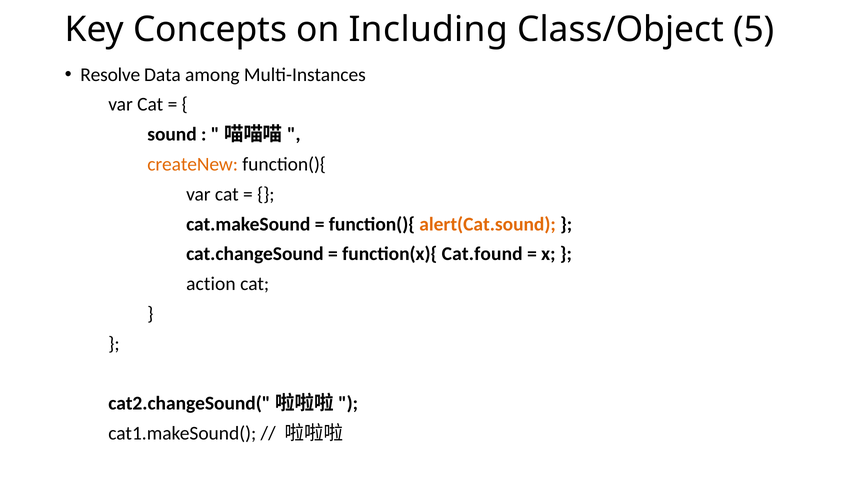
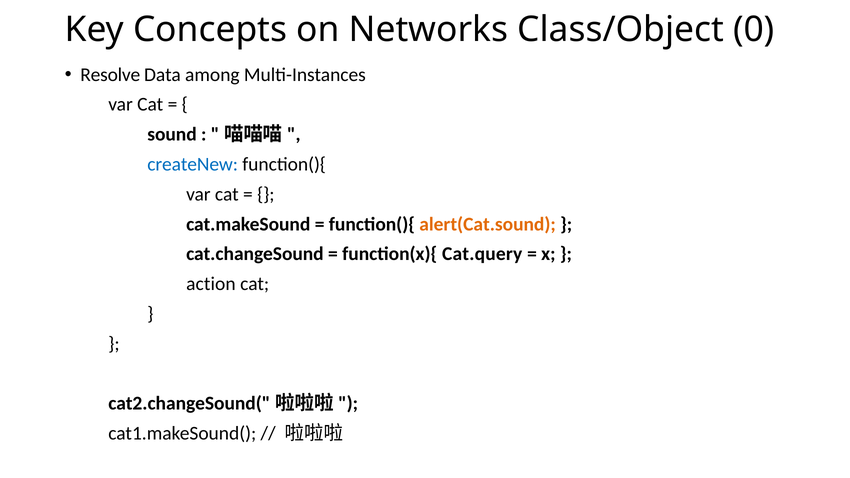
Including: Including -> Networks (428, 29)
5: 5 -> 0 (754, 29)
createNew colour: orange -> blue (193, 164)
Cat.found: Cat.found -> Cat.query (482, 254)
